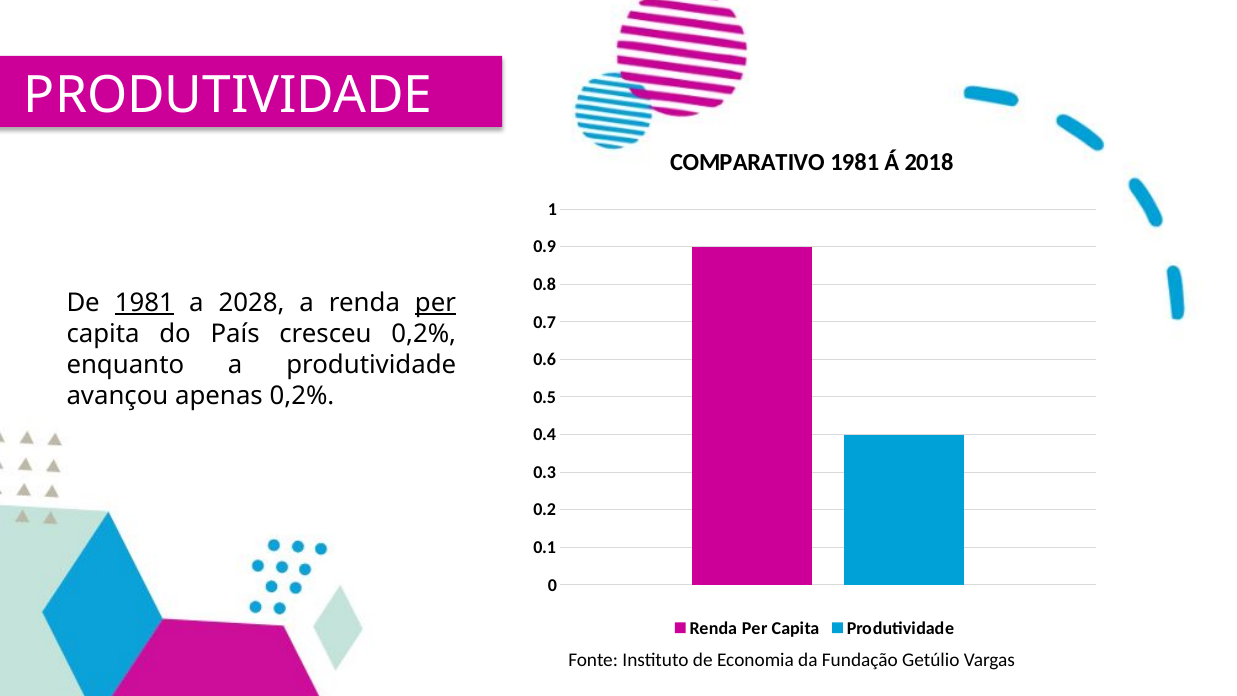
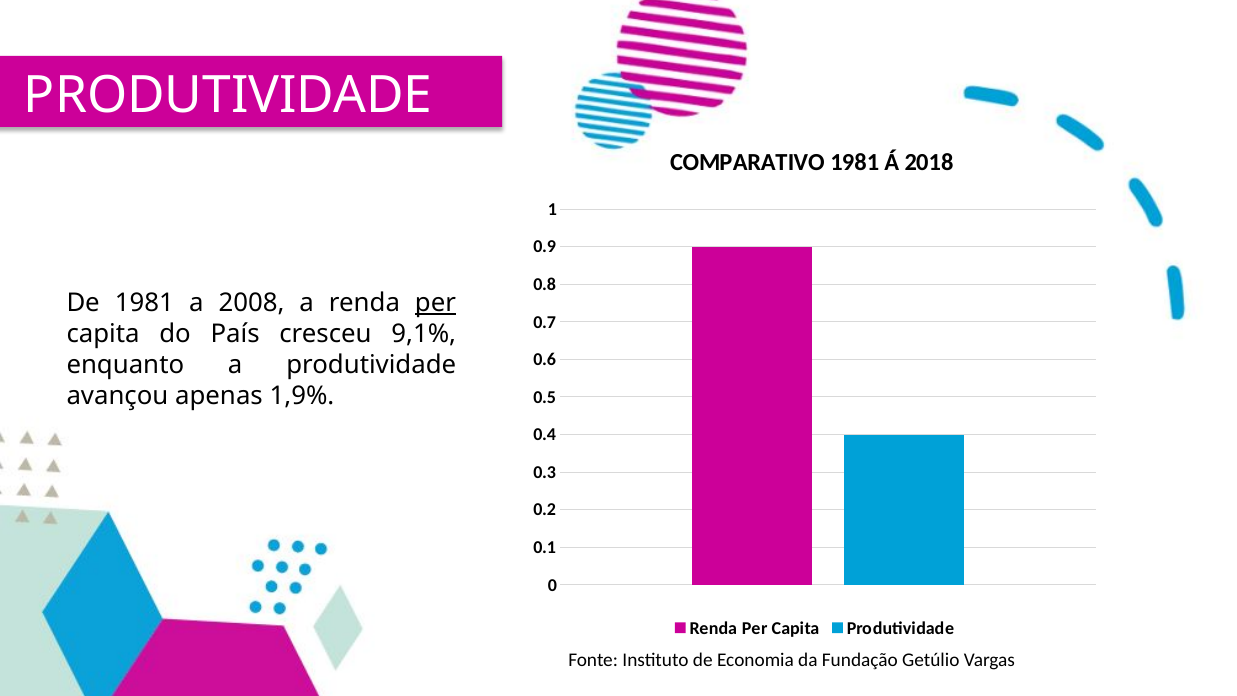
1981 underline: present -> none (144, 303)
2028: 2028 -> 2008 (252, 303)
cresceu 0,2%: 0,2% -> 9,1% (424, 334)
apenas 0,2%: 0,2% -> 1,9% (302, 395)
